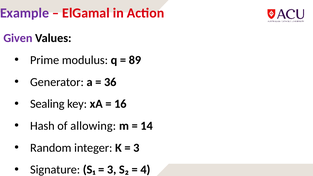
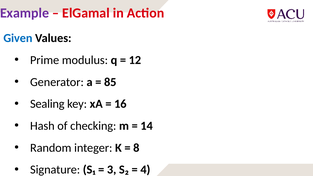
Given colour: purple -> blue (18, 38)
89: 89 -> 12 (135, 60)
36: 36 -> 85 (110, 82)
allowing: allowing -> checking (93, 126)
3: 3 -> 8 (136, 148)
